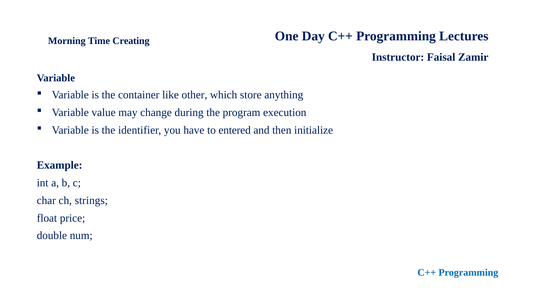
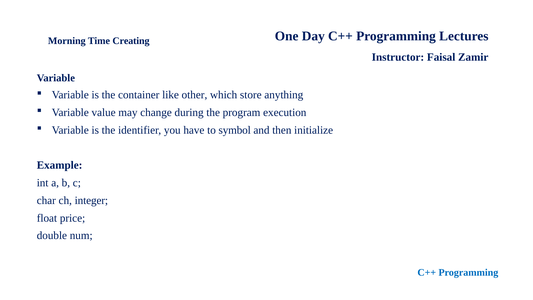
entered: entered -> symbol (235, 130)
strings: strings -> integer (91, 200)
